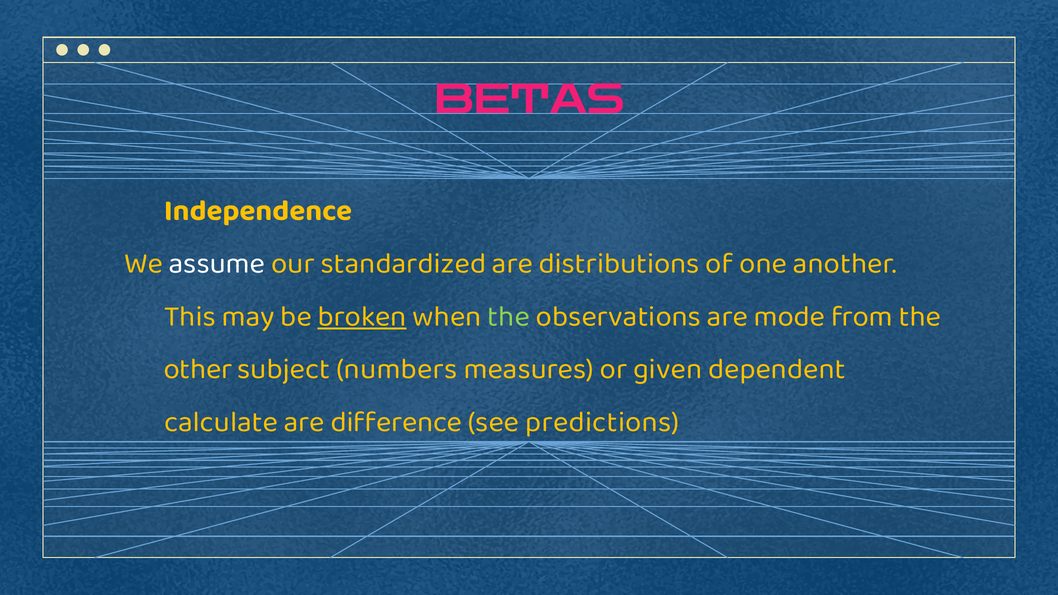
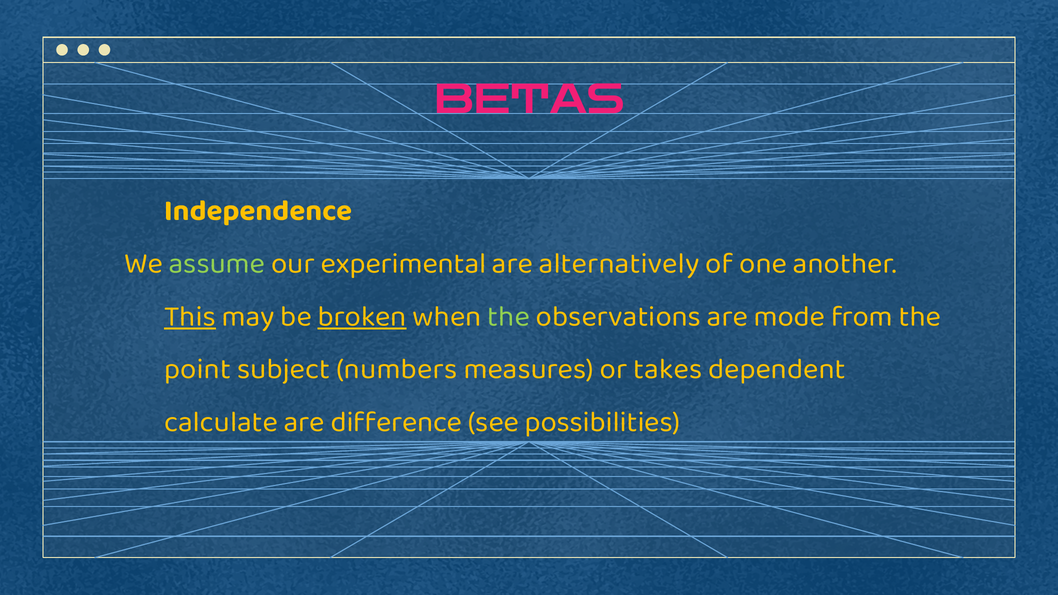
assume colour: white -> light green (217, 263)
standardized: standardized -> experimental (403, 263)
distributions: distributions -> alternatively (619, 263)
This underline: none -> present (190, 316)
other: other -> point (198, 369)
given: given -> takes (668, 369)
predictions: predictions -> possibilities (602, 422)
